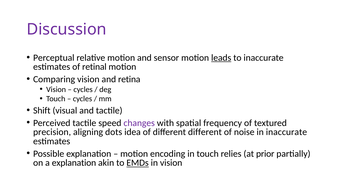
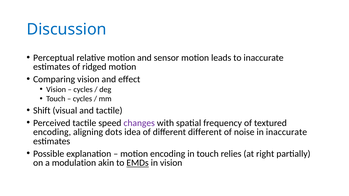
Discussion colour: purple -> blue (67, 29)
leads underline: present -> none (221, 58)
retinal: retinal -> ridged (94, 67)
retina: retina -> effect (129, 79)
precision: precision -> encoding (52, 132)
prior: prior -> right (265, 154)
a explanation: explanation -> modulation (74, 163)
